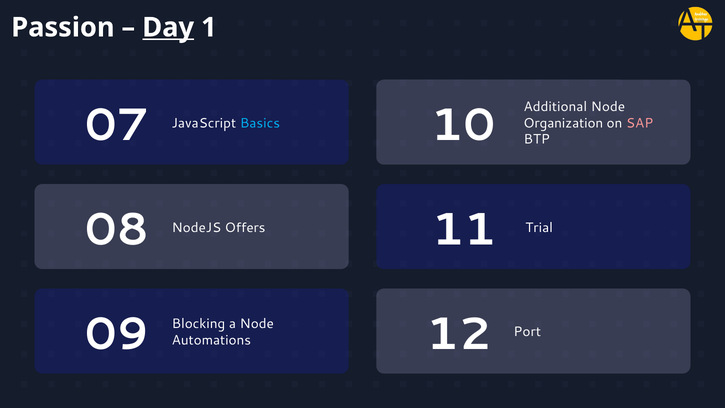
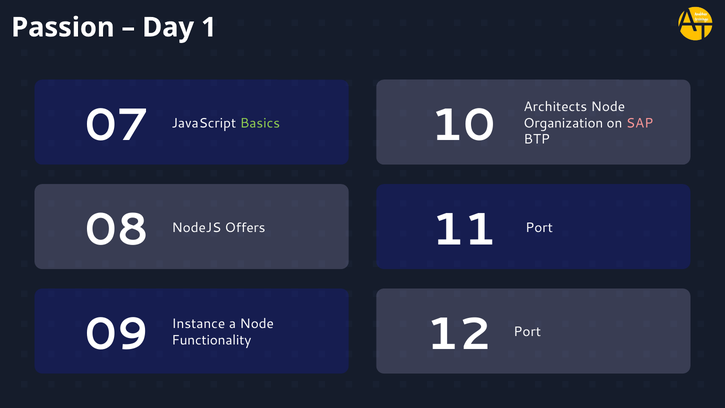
Day underline: present -> none (168, 27)
Additional: Additional -> Architects (555, 107)
Basics colour: light blue -> light green (260, 123)
Trial: Trial -> Port (539, 227)
Blocking: Blocking -> Instance (198, 324)
Automations: Automations -> Functionality (211, 340)
